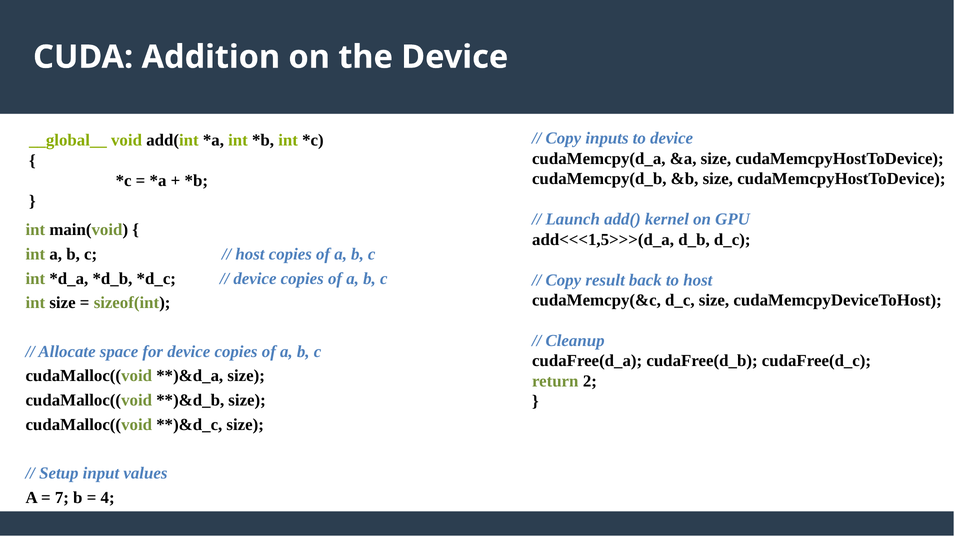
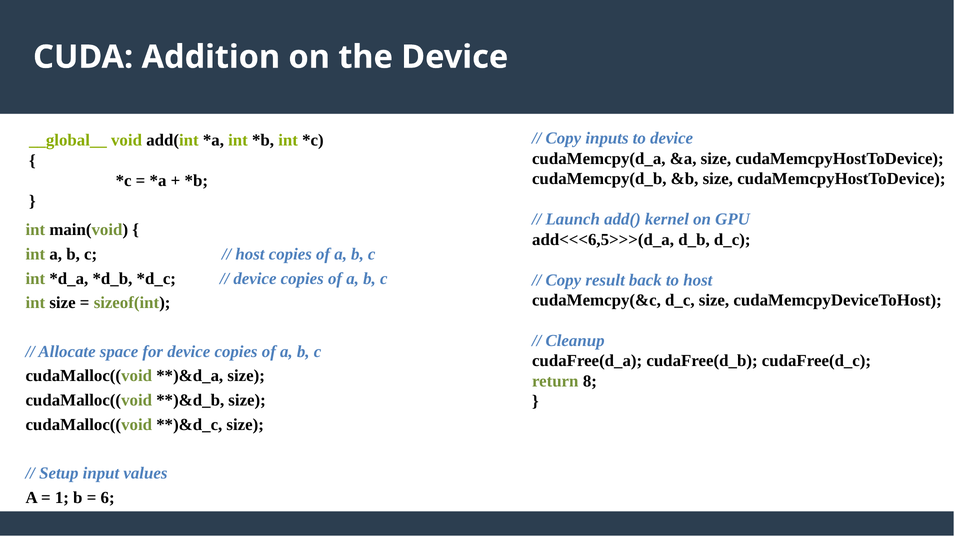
add<<<1,5>>>(d_a: add<<<1,5>>>(d_a -> add<<<6,5>>>(d_a (603, 240)
2: 2 -> 8 (590, 381)
7: 7 -> 1 (62, 498)
4: 4 -> 6 (108, 498)
